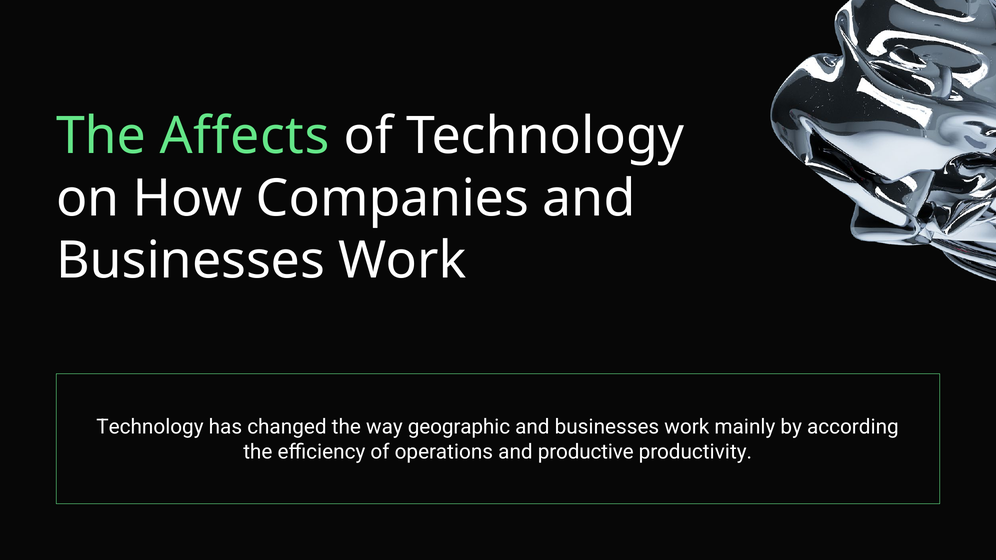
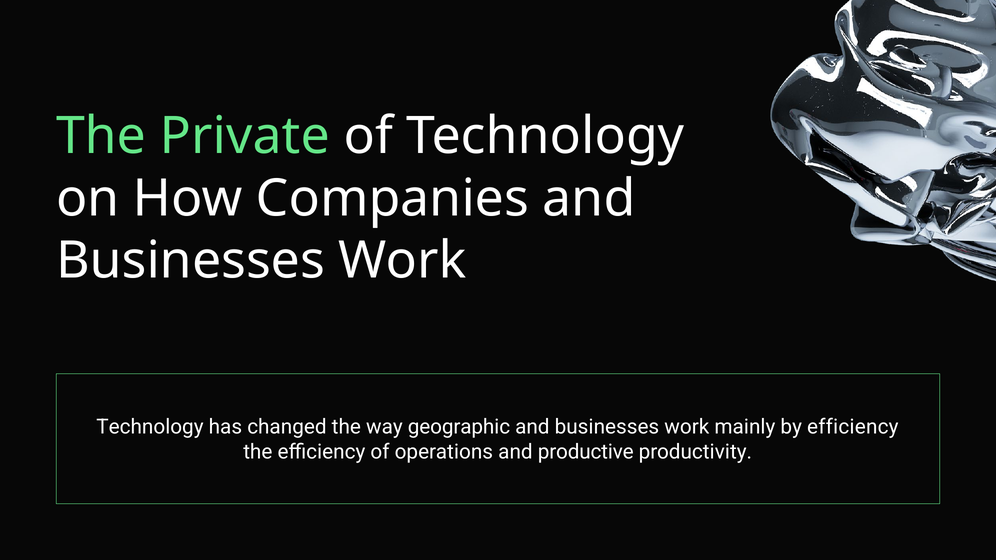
Affects: Affects -> Private (245, 136)
by according: according -> efficiency (853, 427)
